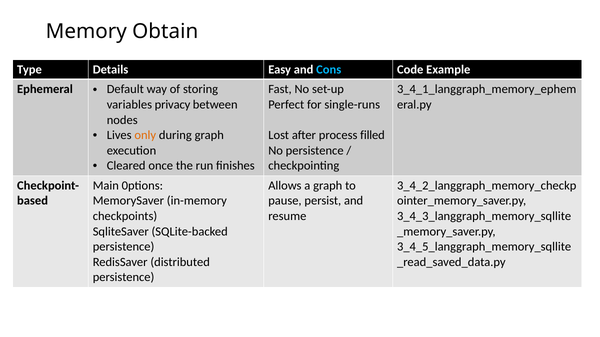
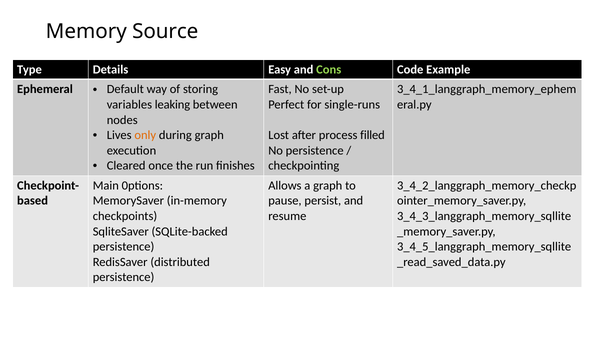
Obtain: Obtain -> Source (165, 32)
Cons colour: light blue -> light green (329, 70)
privacy: privacy -> leaking (173, 105)
